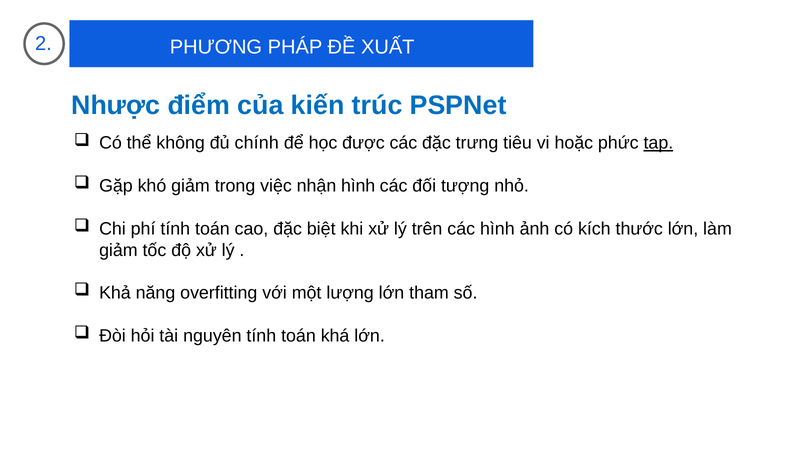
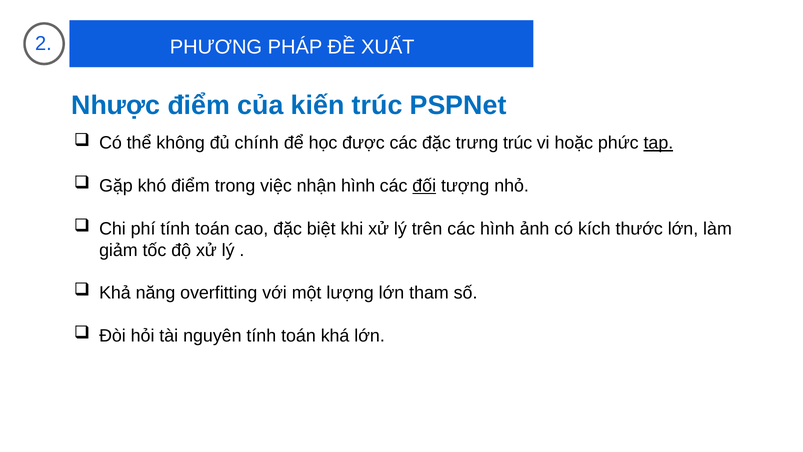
trưng tiêu: tiêu -> trúc (518, 143)
khó giảm: giảm -> điểm (191, 186)
đối underline: none -> present (424, 186)
